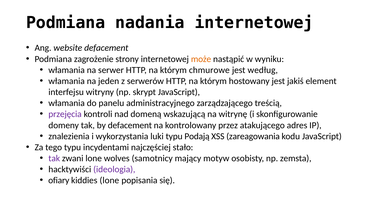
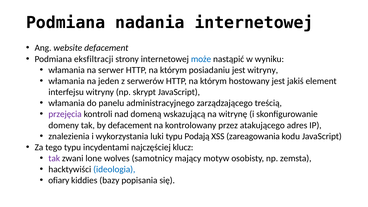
zagrożenie: zagrożenie -> eksfiltracji (94, 59)
może colour: orange -> blue (201, 59)
chmurowe: chmurowe -> posiadaniu (209, 70)
jest według: według -> witryny (263, 70)
stało: stało -> klucz (183, 147)
ideologia colour: purple -> blue (114, 169)
kiddies lone: lone -> bazy (109, 180)
